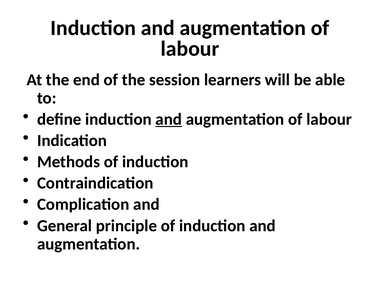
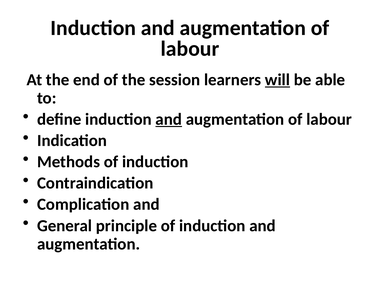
will underline: none -> present (277, 80)
